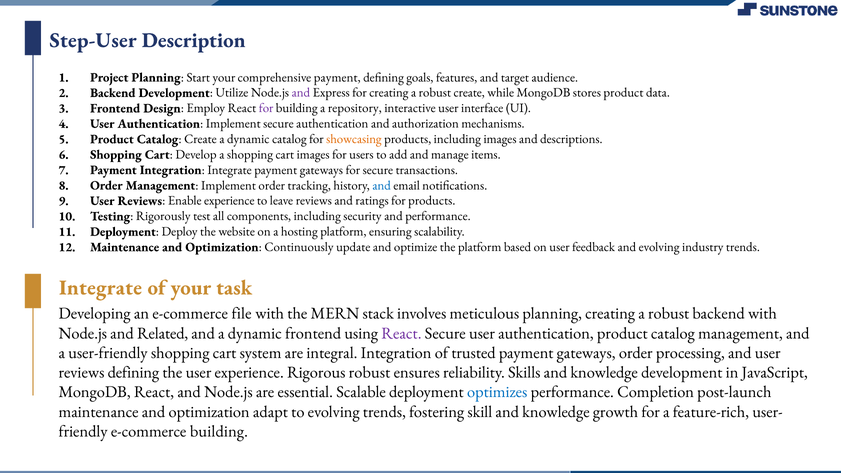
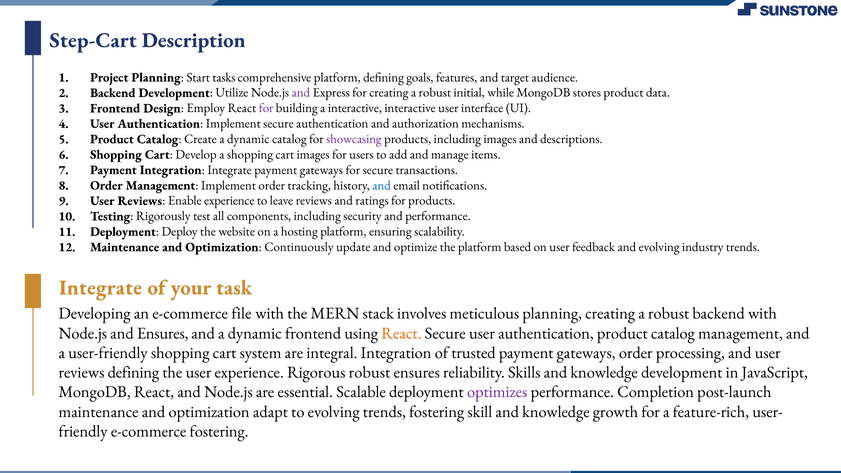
Step-User: Step-User -> Step-Cart (93, 40)
Start your: your -> tasks (224, 77)
comprehensive payment: payment -> platform (337, 77)
robust create: create -> initial (469, 93)
a repository: repository -> interactive (355, 108)
showcasing colour: orange -> purple (354, 139)
and Related: Related -> Ensures (163, 333)
React colour: purple -> orange (401, 333)
optimizes colour: blue -> purple (497, 392)
e-commerce building: building -> fostering (219, 431)
